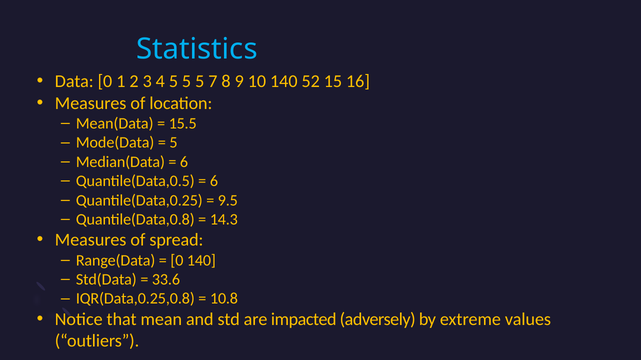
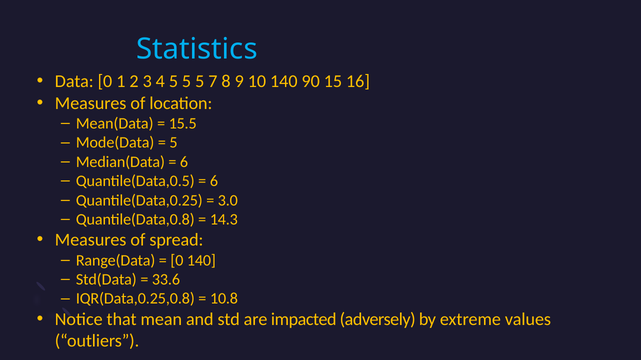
52: 52 -> 90 (311, 82)
9.5: 9.5 -> 3.0 (228, 201)
